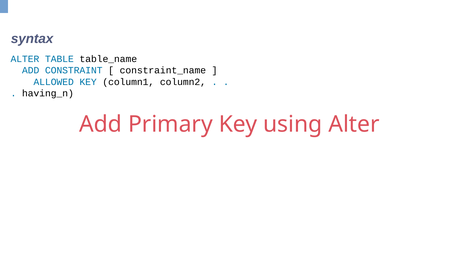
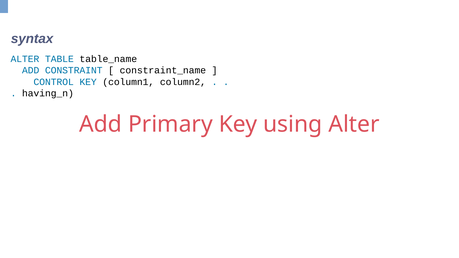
ALLOWED: ALLOWED -> CONTROL (54, 82)
